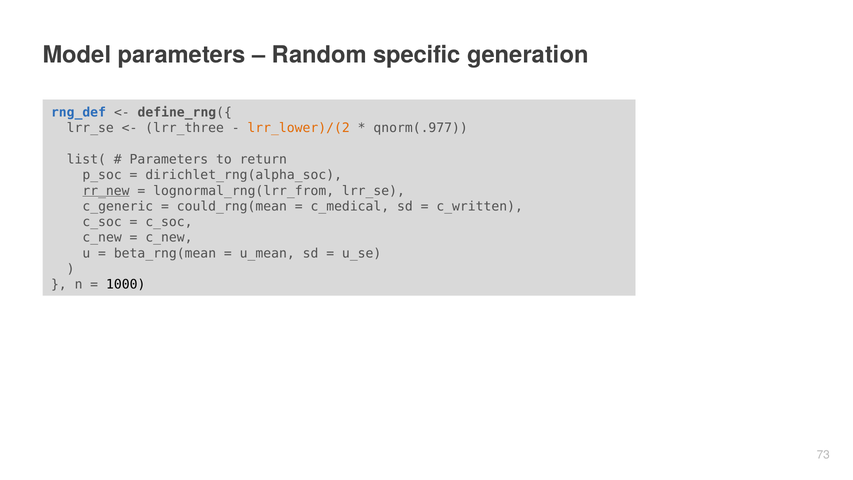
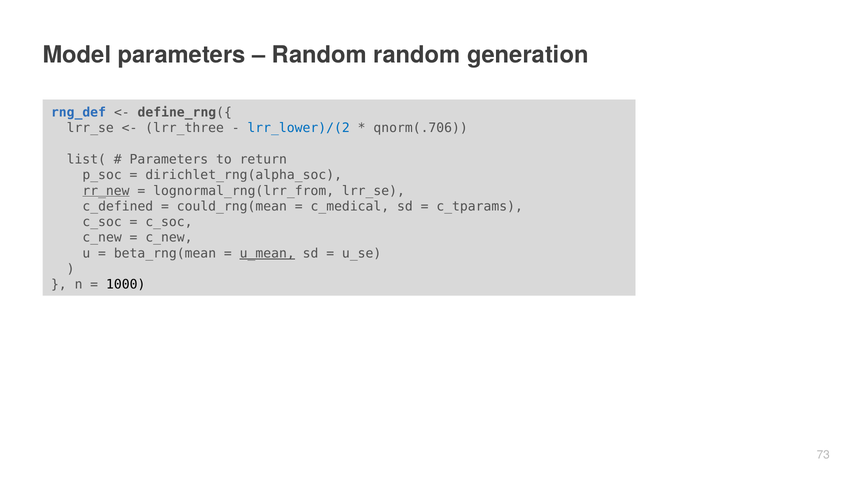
Random specific: specific -> random (417, 55)
lrr_lower)/(2 colour: orange -> blue (299, 128)
qnorm(.977: qnorm(.977 -> qnorm(.706 (421, 128)
c_generic: c_generic -> c_defined (118, 206)
c_written: c_written -> c_tparams (480, 206)
u_mean underline: none -> present (267, 253)
